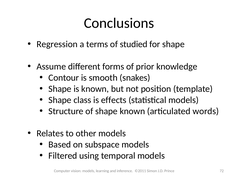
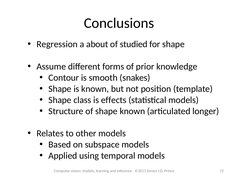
terms: terms -> about (97, 44)
words: words -> longer (206, 111)
Filtered: Filtered -> Applied (63, 155)
